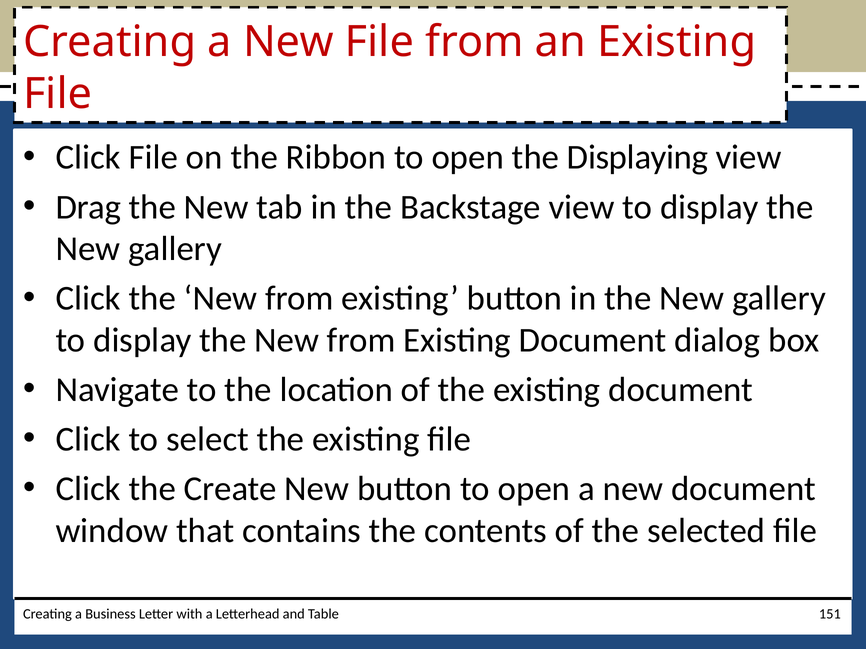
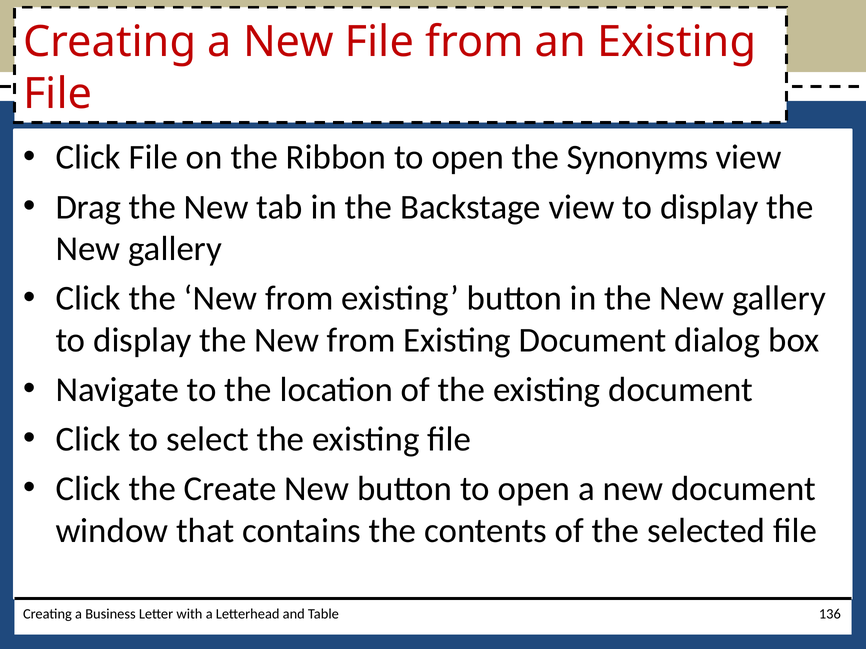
Displaying: Displaying -> Synonyms (638, 158)
151: 151 -> 136 (830, 614)
